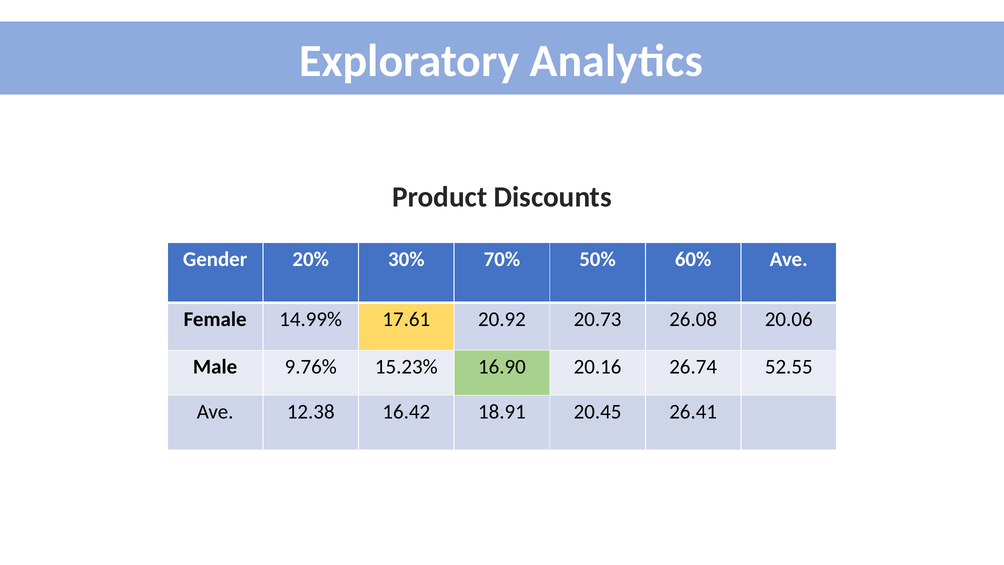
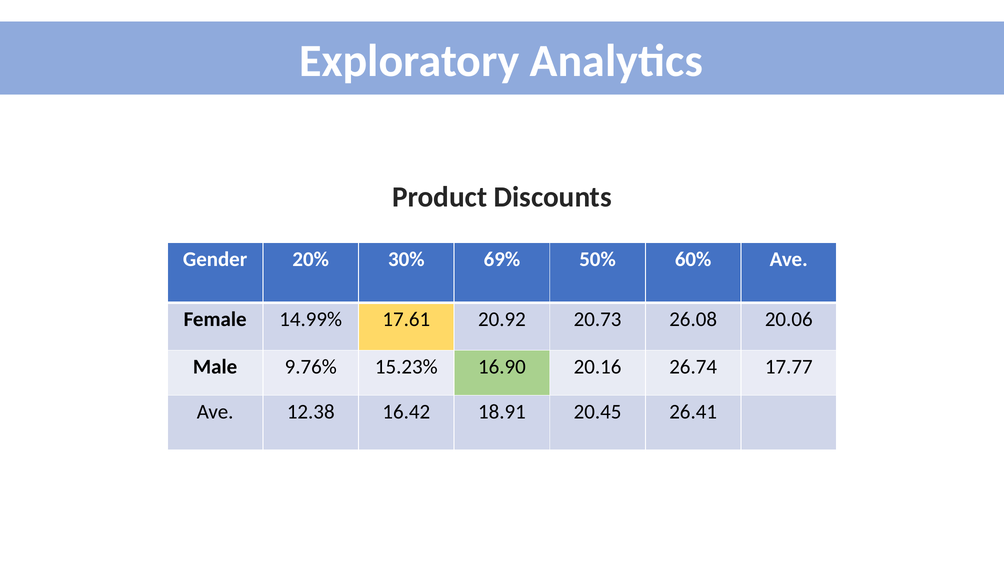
70%: 70% -> 69% (502, 259)
52.55: 52.55 -> 17.77 (789, 367)
